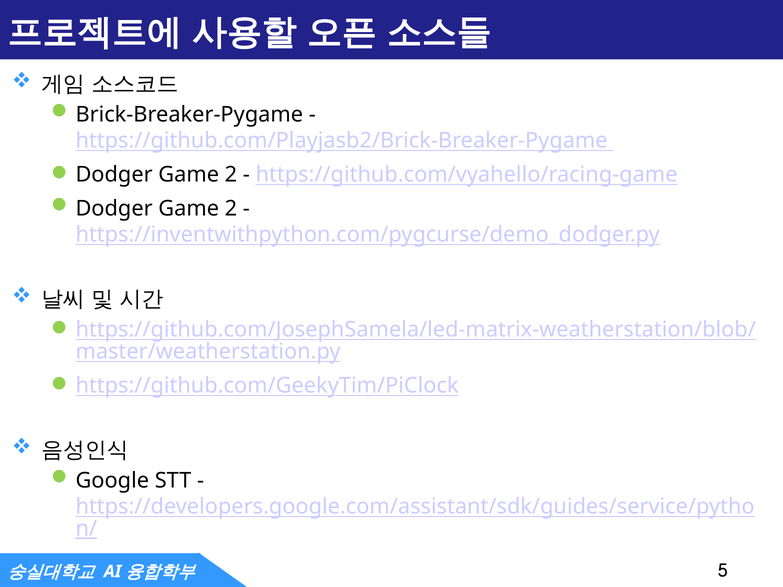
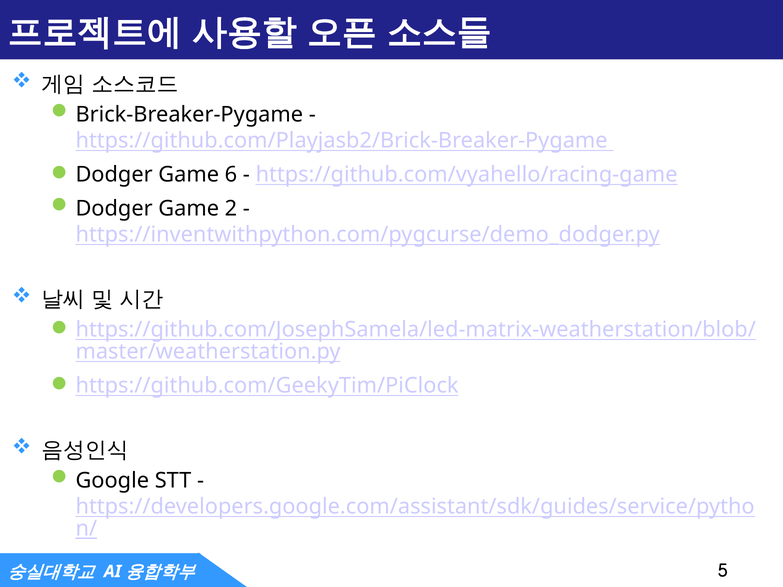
2: 2 -> 6 (231, 175)
